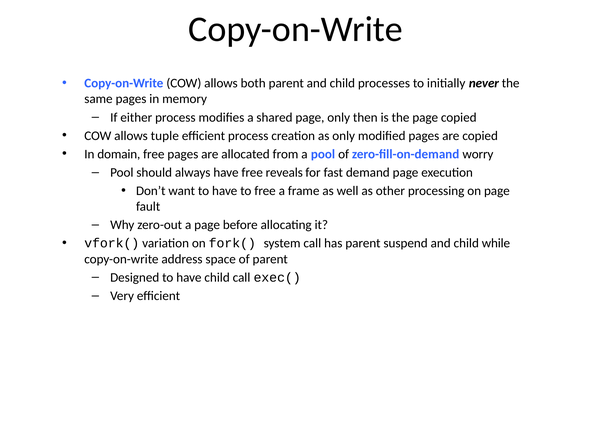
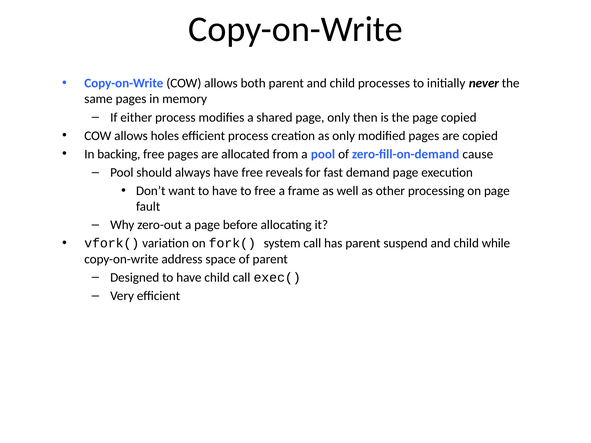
tuple: tuple -> holes (165, 136)
domain: domain -> backing (119, 154)
worry: worry -> cause (478, 154)
